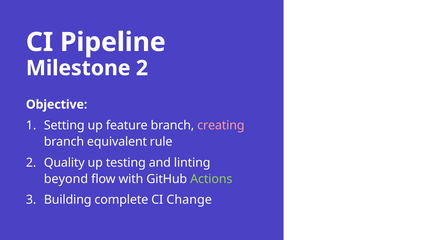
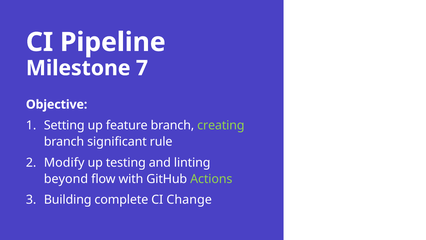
Milestone 2: 2 -> 7 (142, 68)
creating colour: pink -> light green (221, 125)
equivalent: equivalent -> significant (117, 142)
Quality: Quality -> Modify (64, 162)
